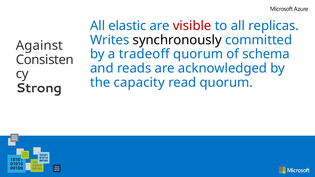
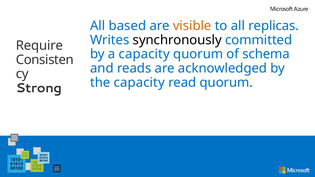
elastic: elastic -> based (127, 26)
visible colour: red -> orange (192, 26)
Against: Against -> Require (40, 46)
a tradeoff: tradeoff -> capacity (144, 54)
